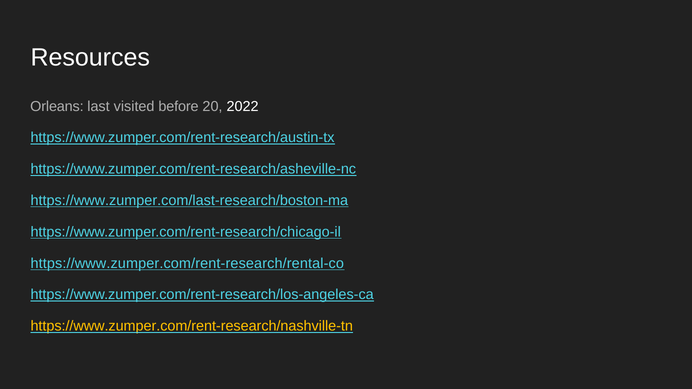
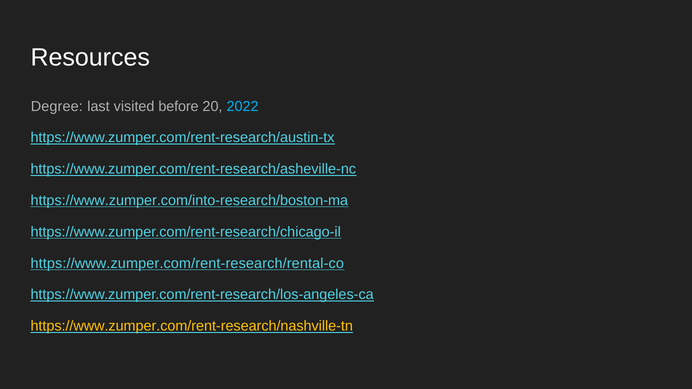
Orleans: Orleans -> Degree (57, 106)
2022 colour: white -> light blue (243, 106)
https://www.zumper.com/last-research/boston-ma: https://www.zumper.com/last-research/boston-ma -> https://www.zumper.com/into-research/boston-ma (189, 201)
